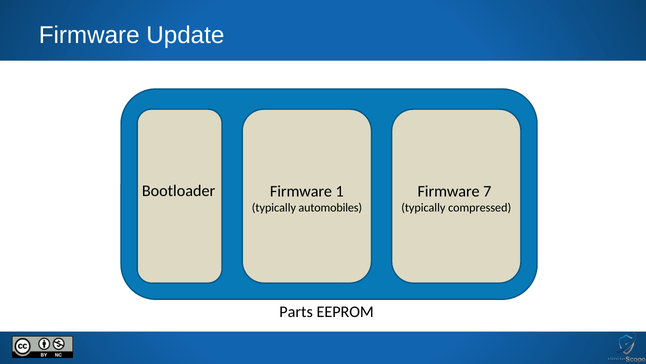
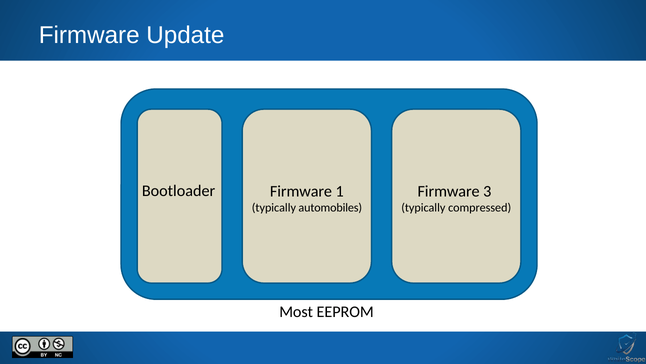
7: 7 -> 3 (487, 191)
Parts: Parts -> Most (296, 311)
